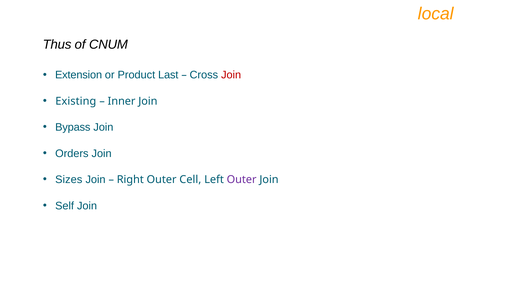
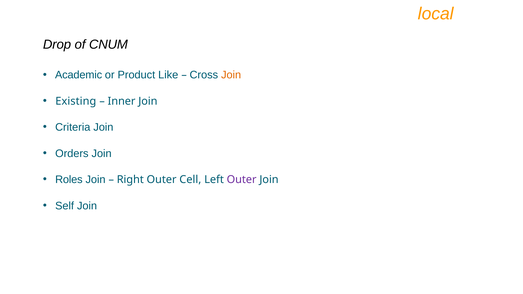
Thus: Thus -> Drop (57, 45)
Extension: Extension -> Academic (79, 75)
Last: Last -> Like (168, 75)
Join colour: red -> orange (231, 75)
Bypass: Bypass -> Criteria (73, 127)
Sizes: Sizes -> Roles (69, 180)
